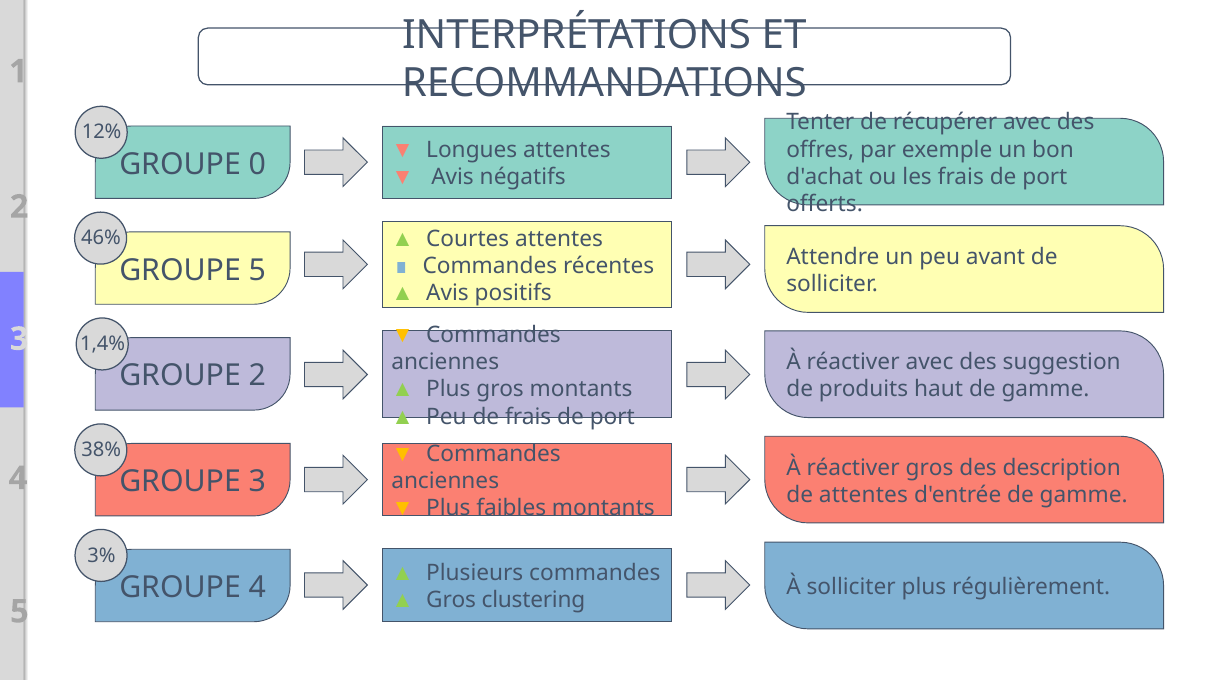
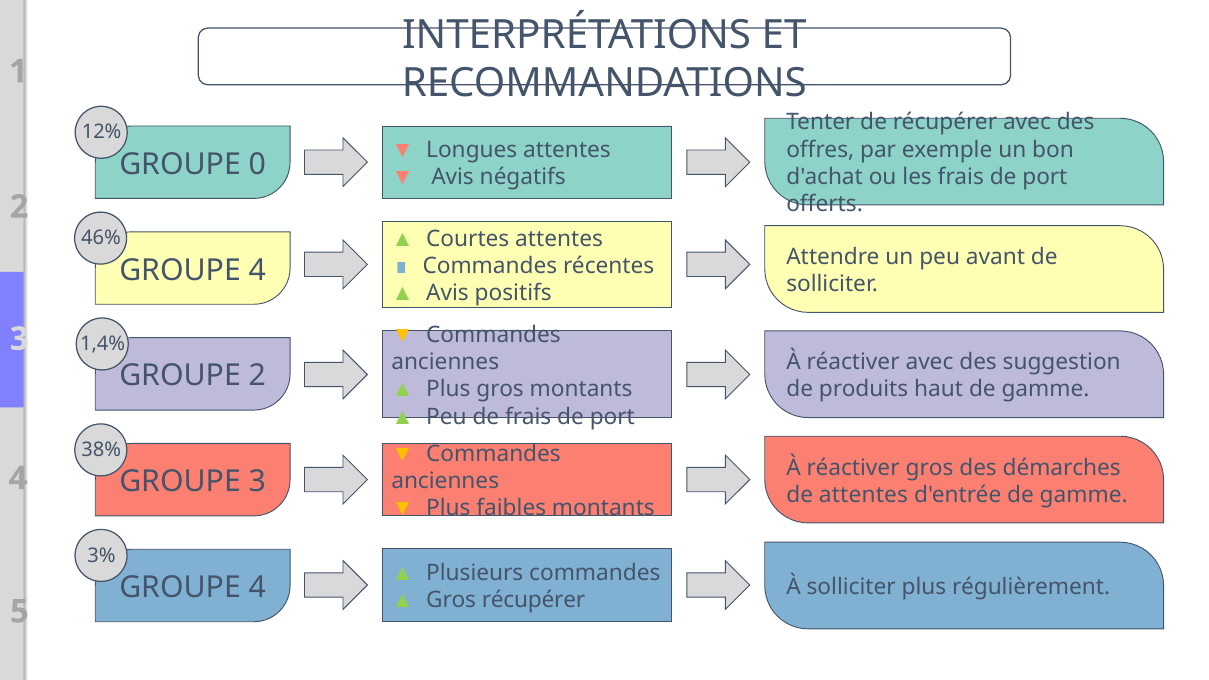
5: 5 -> 4 (257, 270)
description: description -> démarches (1062, 468)
Gros clustering: clustering -> récupérer (533, 600)
